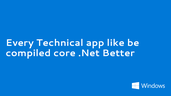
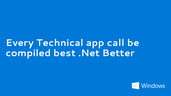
like: like -> call (116, 43)
core: core -> best (65, 53)
